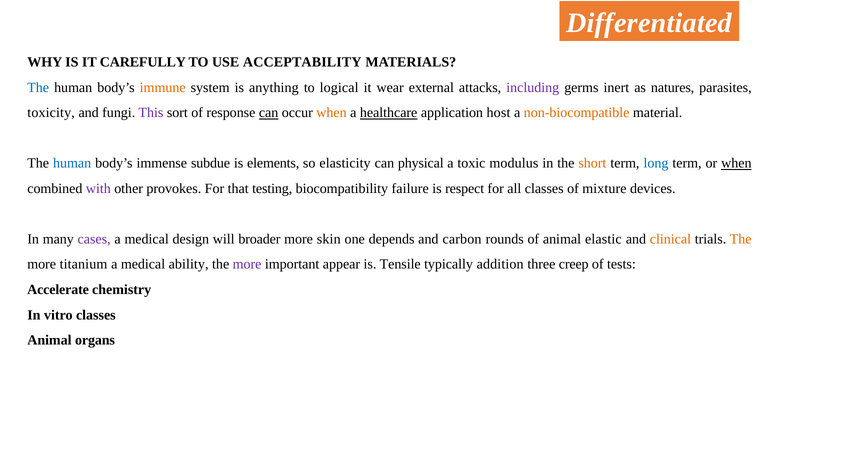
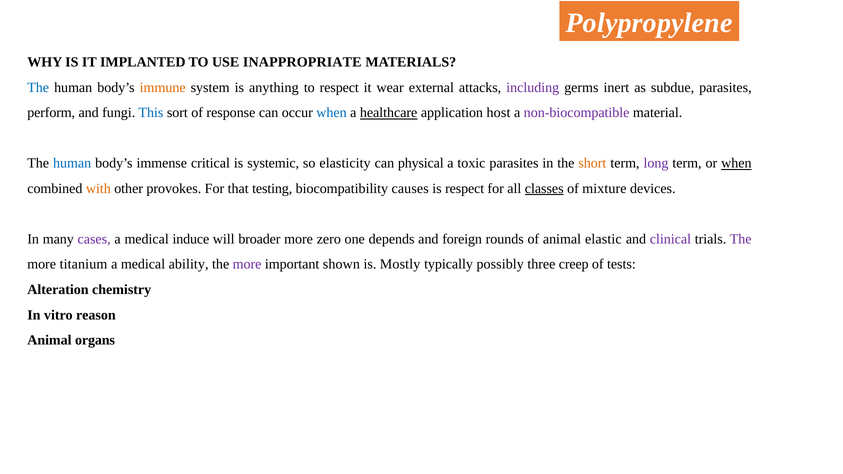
Differentiated: Differentiated -> Polypropylene (649, 23)
CAREFULLY: CAREFULLY -> IMPLANTED (143, 62)
ACCEPTABILITY: ACCEPTABILITY -> INAPPROPRIATE (302, 62)
to logical: logical -> respect (339, 88)
natures: natures -> subdue (673, 88)
toxicity: toxicity -> perform (51, 113)
This colour: purple -> blue (151, 113)
can underline: present -> none (269, 113)
when colour: orange -> blue (332, 113)
non-biocompatible colour: orange -> purple (577, 113)
subdue: subdue -> critical (210, 163)
elements: elements -> systemic (273, 163)
toxic modulus: modulus -> parasites (514, 163)
long colour: blue -> purple (656, 163)
with colour: purple -> orange (98, 189)
failure: failure -> causes (410, 189)
classes underline: none -> present (544, 189)
design: design -> induce (191, 239)
skin: skin -> zero (329, 239)
carbon: carbon -> foreign (462, 239)
clinical colour: orange -> purple (670, 239)
The colour: orange -> purple (741, 239)
appear: appear -> shown (341, 264)
Tensile: Tensile -> Mostly (400, 264)
addition: addition -> possibly (500, 264)
Accelerate: Accelerate -> Alteration (58, 290)
vitro classes: classes -> reason (96, 315)
